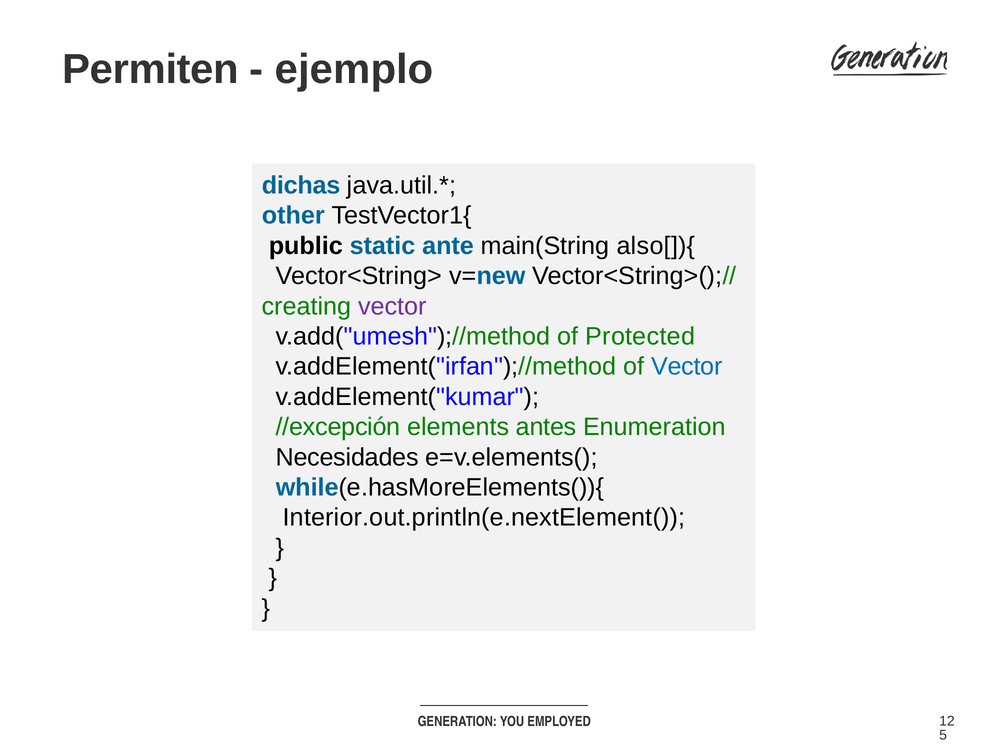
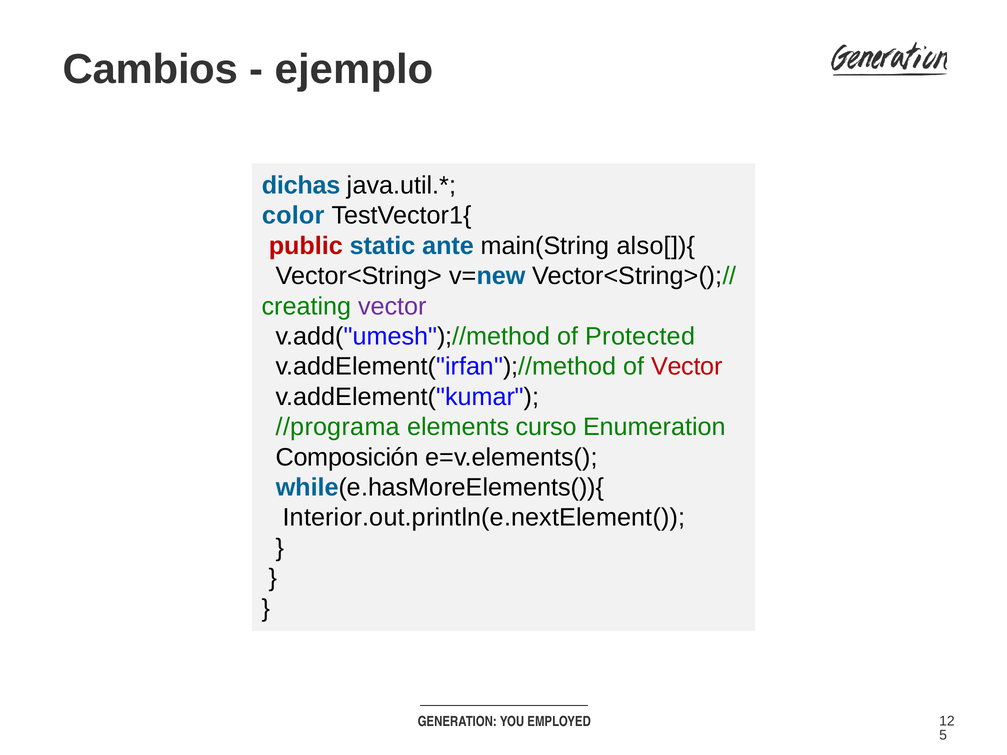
Permiten: Permiten -> Cambios (150, 70)
other: other -> color (293, 216)
public colour: black -> red (306, 246)
Vector colour: blue -> red (687, 367)
//excepción: //excepción -> //programa (338, 427)
antes: antes -> curso (546, 427)
Necesidades: Necesidades -> Composición (347, 457)
